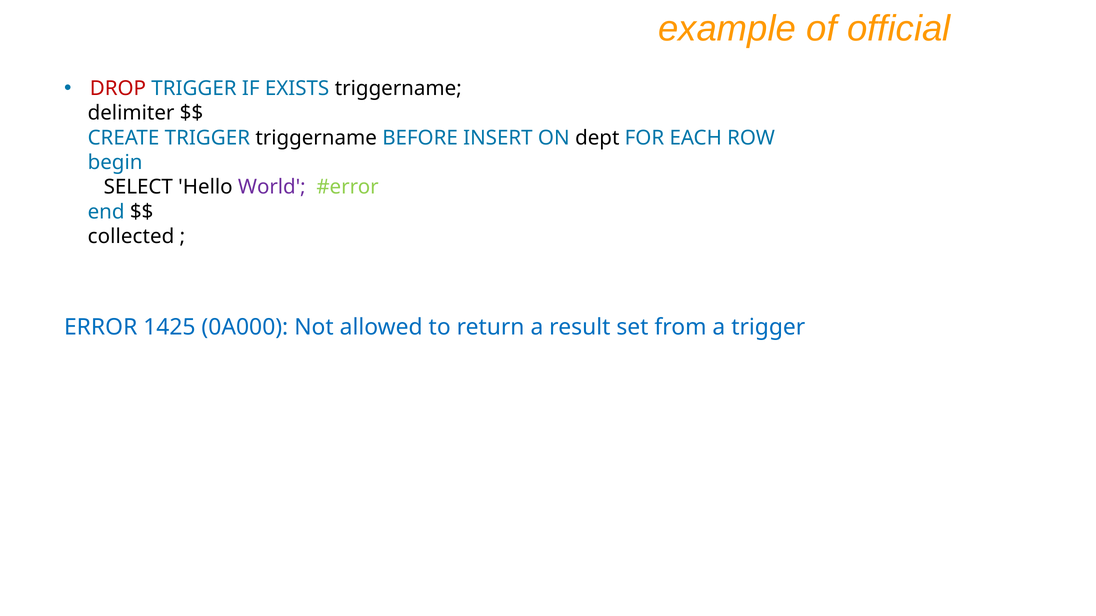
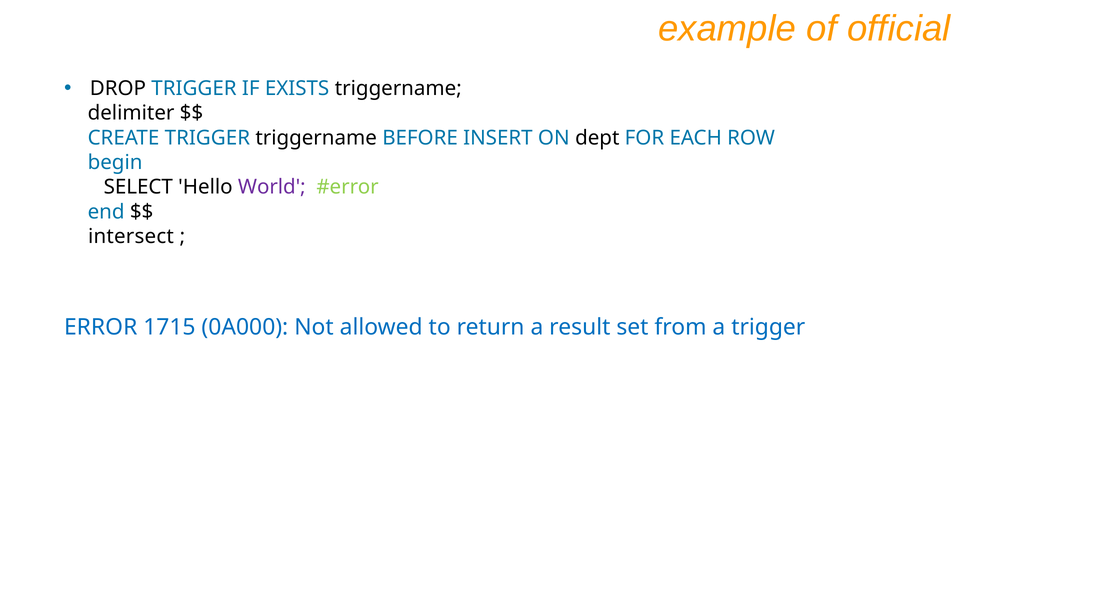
DROP colour: red -> black (118, 89)
collected: collected -> intersect (131, 237)
1425: 1425 -> 1715 (169, 328)
